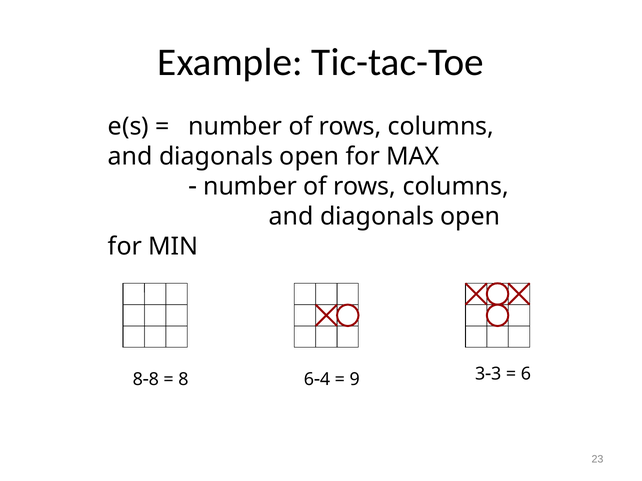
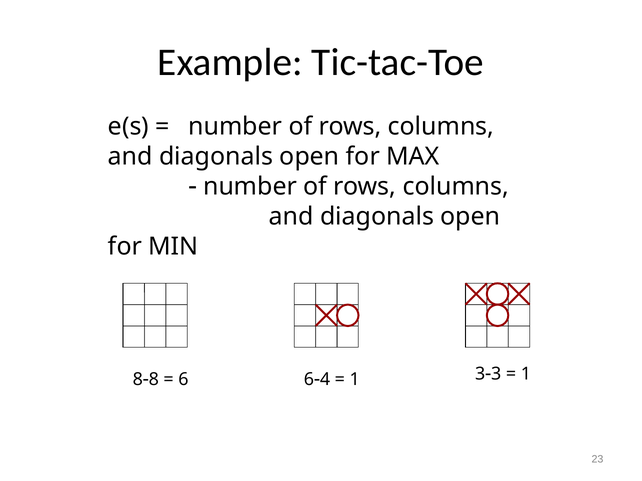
8: 8 -> 6 (183, 380)
9: 9 -> 1 (355, 380)
6: 6 -> 1 (526, 374)
